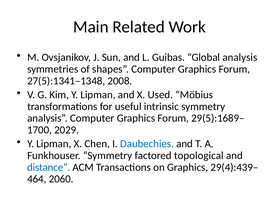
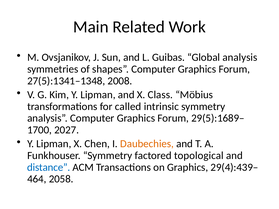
Used: Used -> Class (160, 95)
useful: useful -> called (128, 107)
2029: 2029 -> 2027 (67, 130)
Daubechies colour: blue -> orange (147, 144)
2060: 2060 -> 2058 (61, 179)
